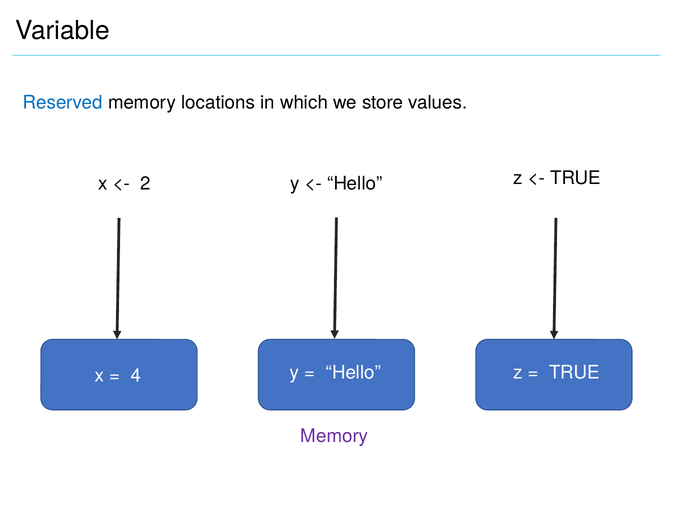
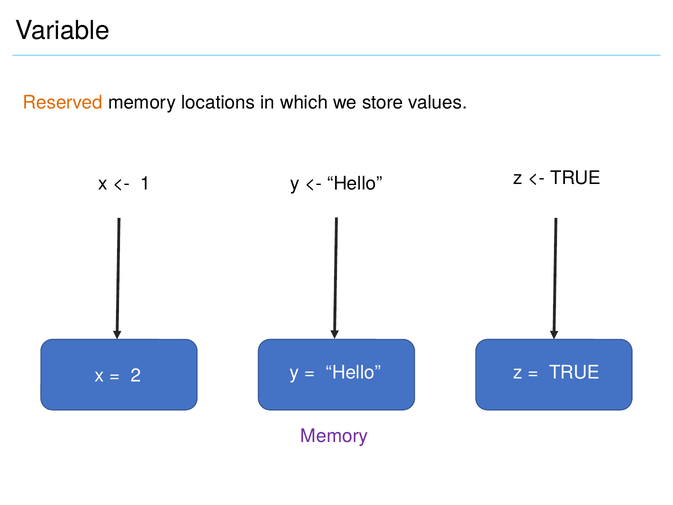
Reserved colour: blue -> orange (63, 103)
2: 2 -> 1 (146, 184)
4: 4 -> 2 (136, 376)
